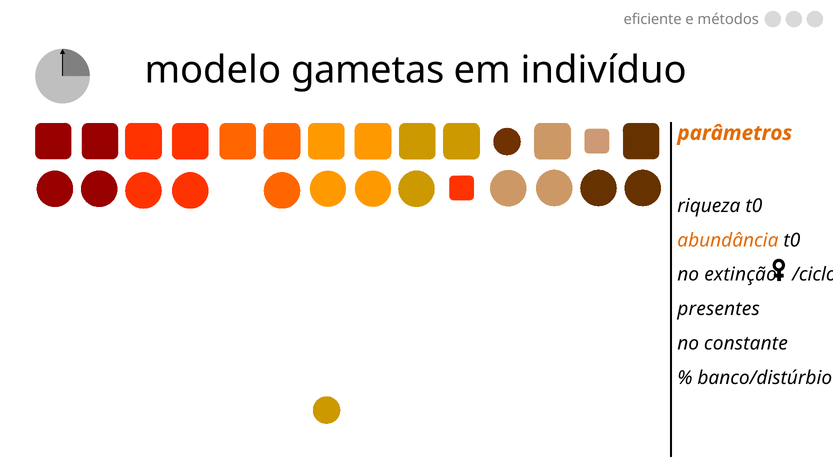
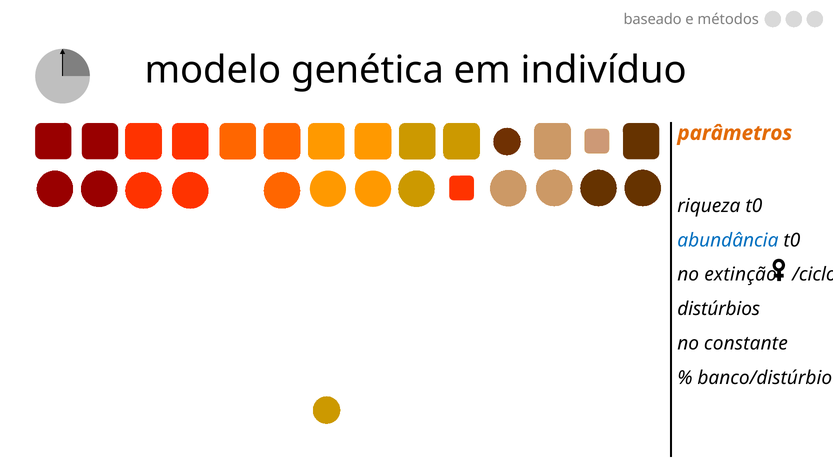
eficiente: eficiente -> baseado (653, 20)
gametas: gametas -> genética (368, 70)
abundância colour: orange -> blue (728, 240)
presentes: presentes -> distúrbios (719, 309)
